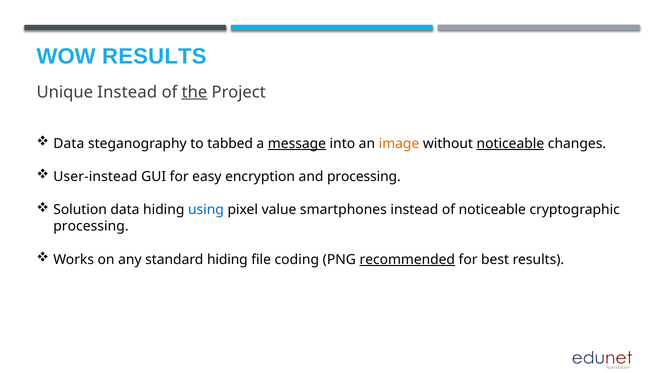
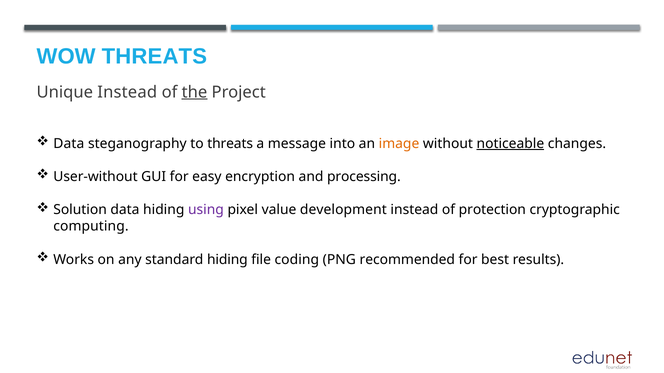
WOW RESULTS: RESULTS -> THREATS (154, 57)
to tabbed: tabbed -> threats (230, 144)
message underline: present -> none (297, 144)
User-instead: User-instead -> User-without (95, 177)
using colour: blue -> purple (206, 210)
smartphones: smartphones -> development (343, 210)
of noticeable: noticeable -> protection (492, 210)
processing: processing -> computing (91, 227)
recommended underline: present -> none (407, 260)
